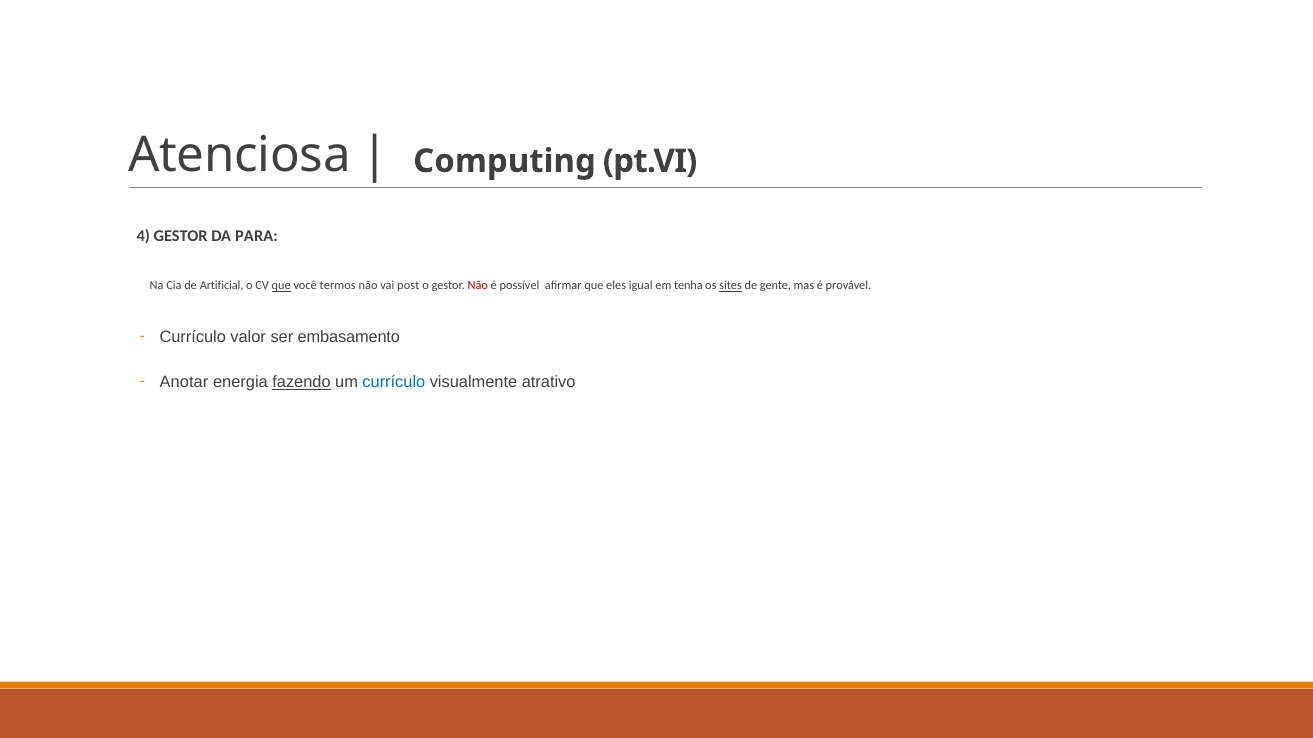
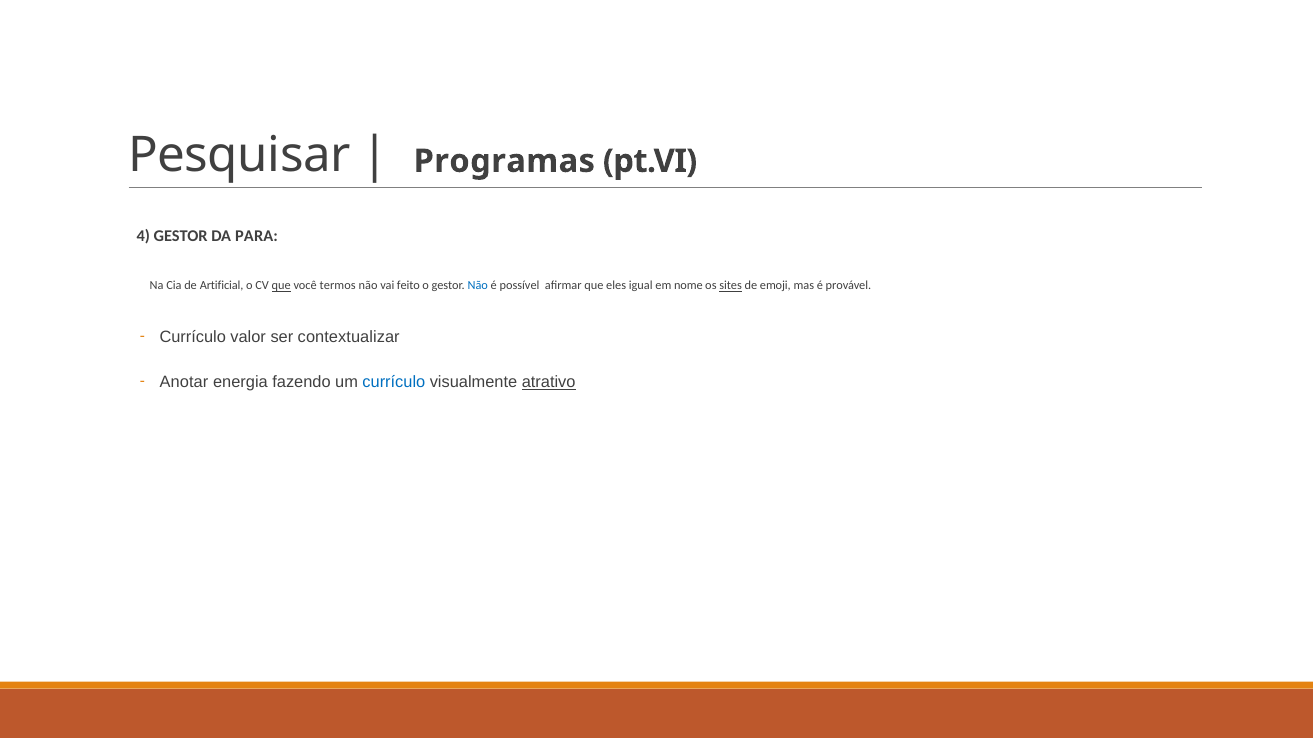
Atenciosa: Atenciosa -> Pesquisar (239, 156)
Computing: Computing -> Programas (504, 161)
post: post -> feito (408, 286)
Não colour: red -> blue (478, 286)
tenha: tenha -> nome (688, 286)
gente: gente -> emoji (775, 286)
embasamento: embasamento -> contextualizar (349, 338)
fazendo underline: present -> none (302, 383)
atrativo underline: none -> present (549, 383)
